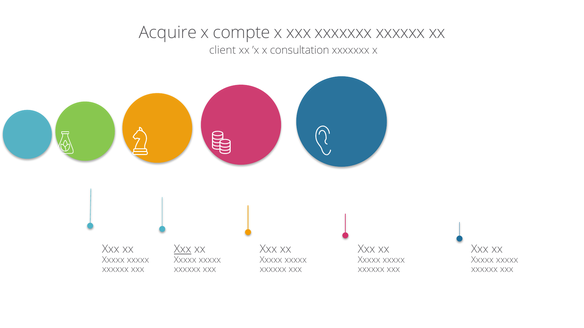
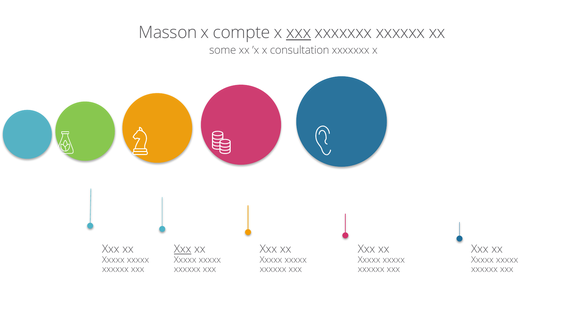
Acquire: Acquire -> Masson (168, 33)
xxx underline: none -> present (299, 33)
client: client -> some (223, 50)
